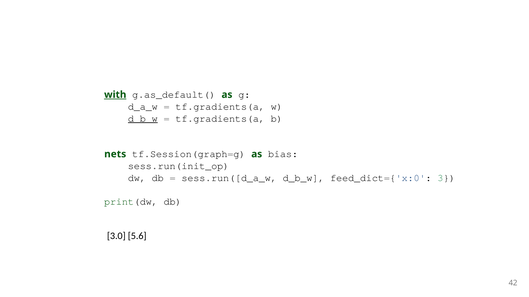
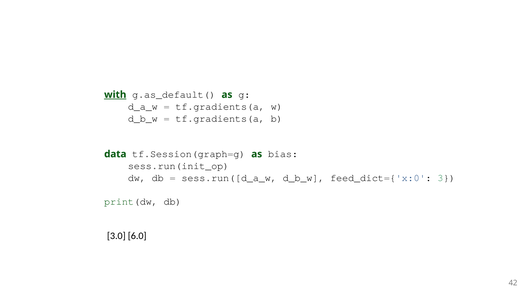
d_b_w underline: present -> none (143, 119)
nets: nets -> data (115, 154)
5.6: 5.6 -> 6.0 (137, 236)
